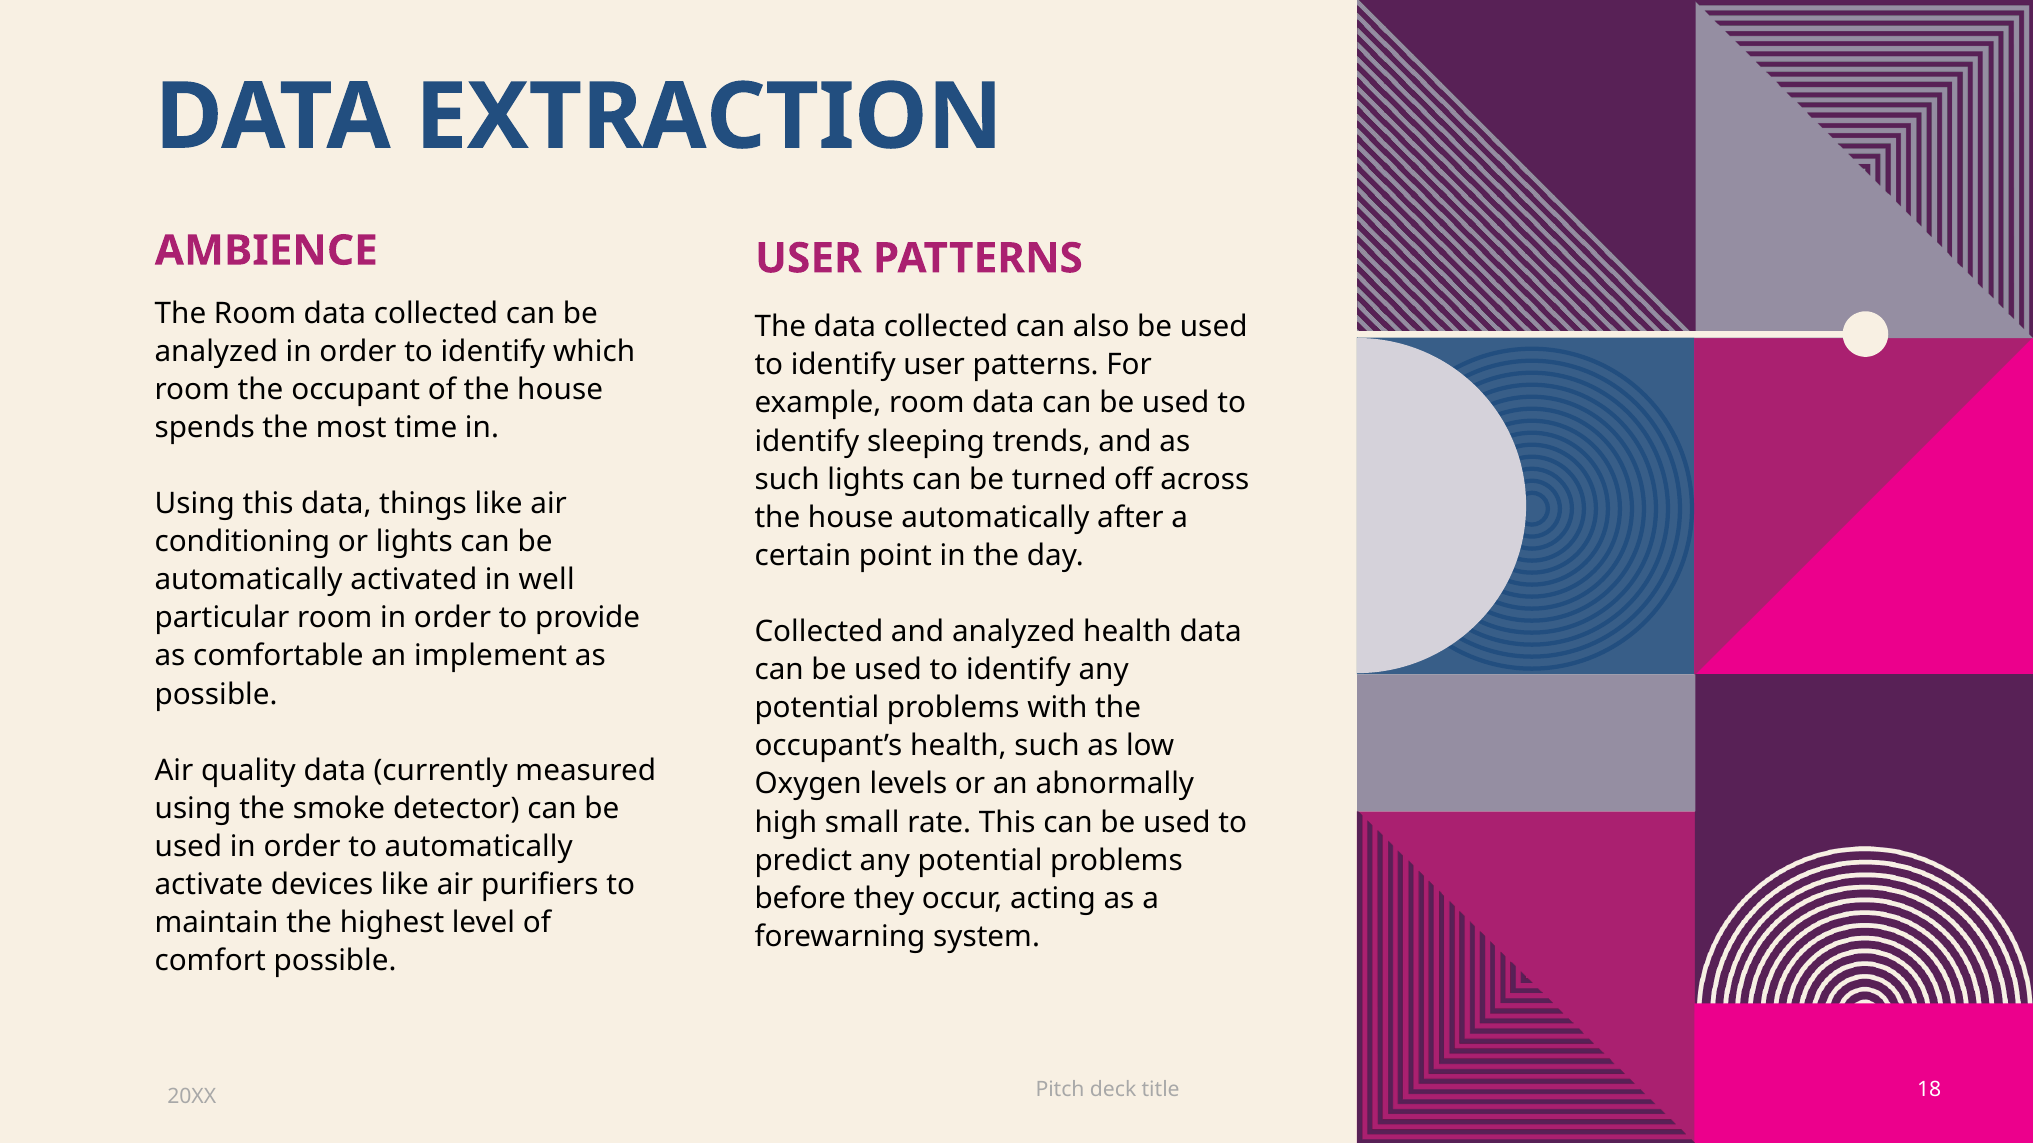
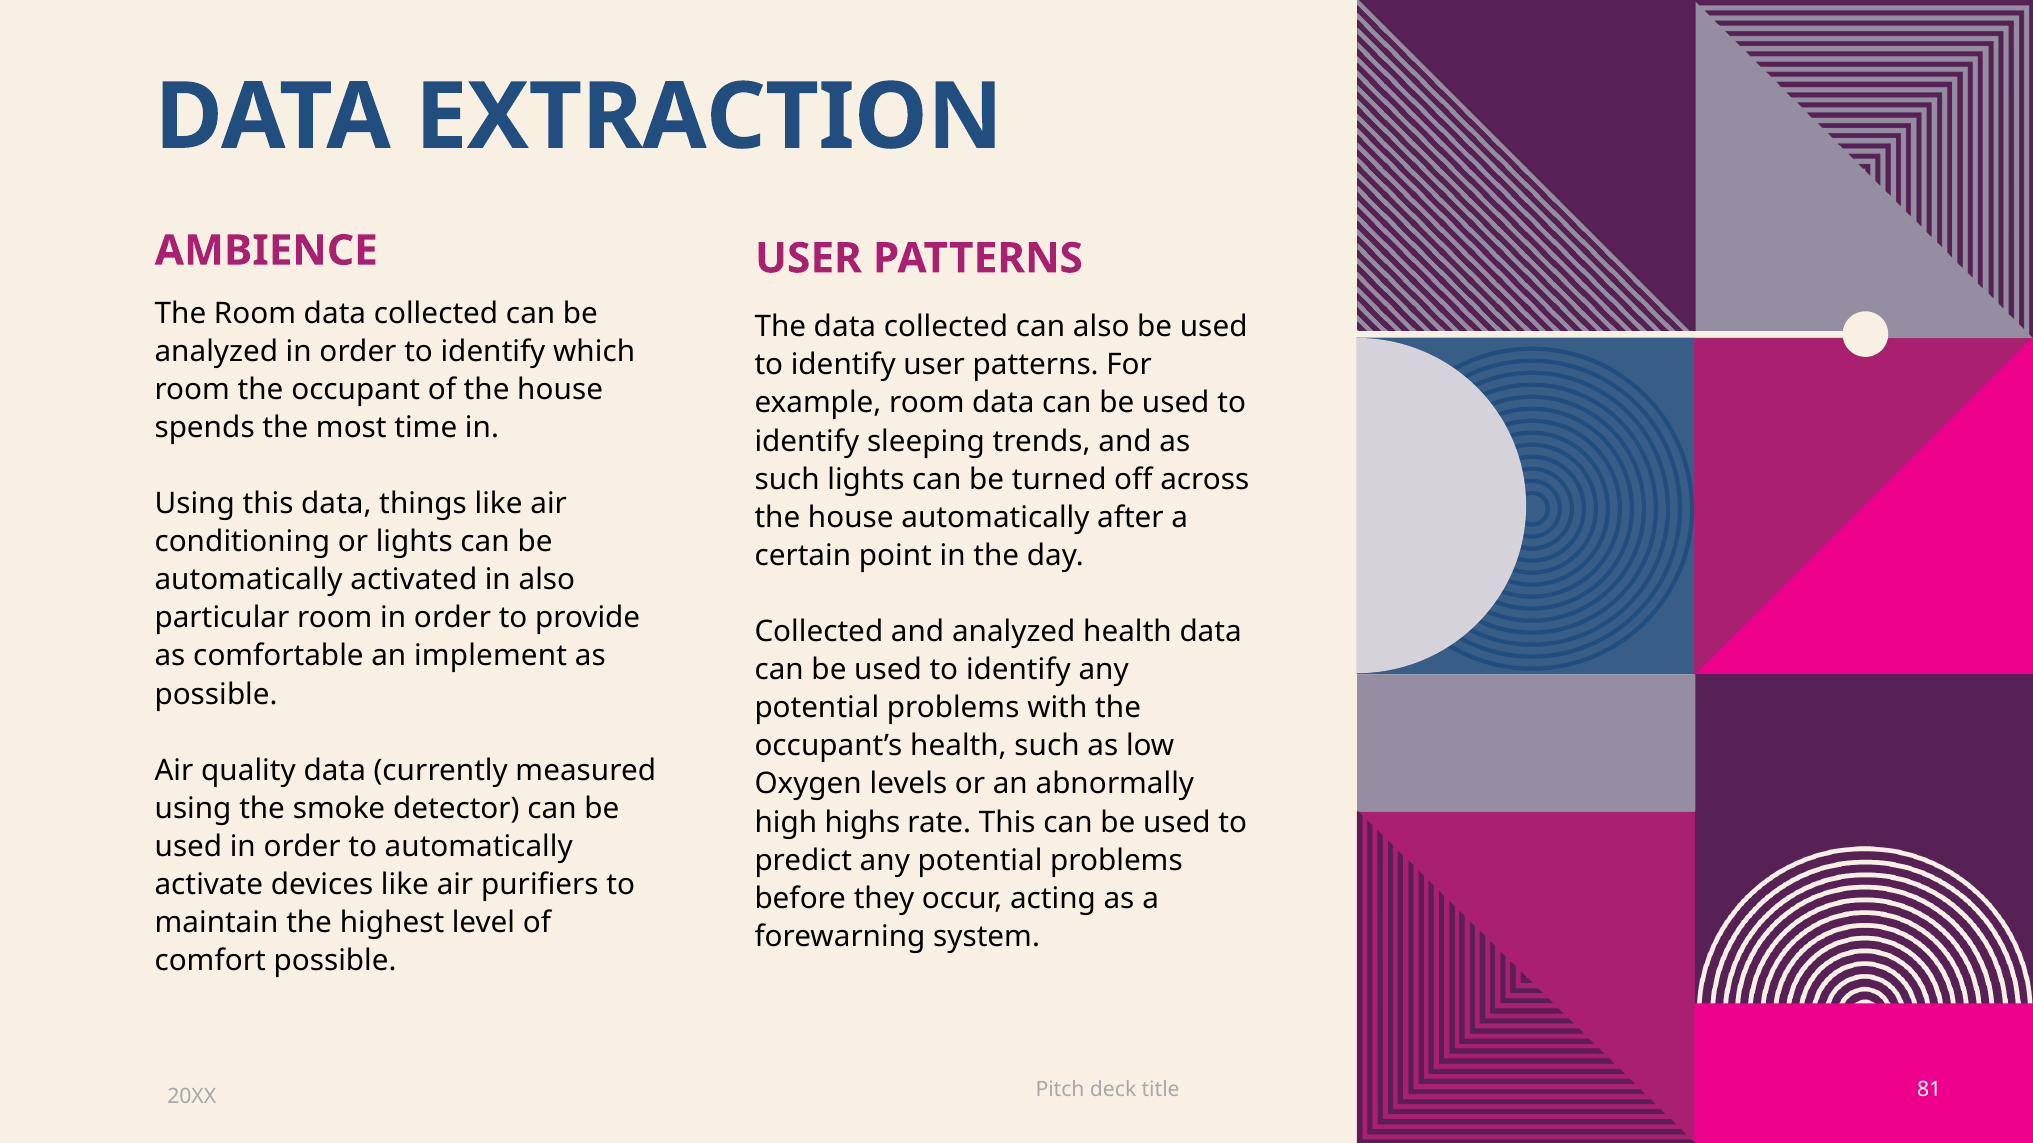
in well: well -> also (547, 580)
small: small -> highs (862, 823)
18: 18 -> 81 (1929, 1090)
